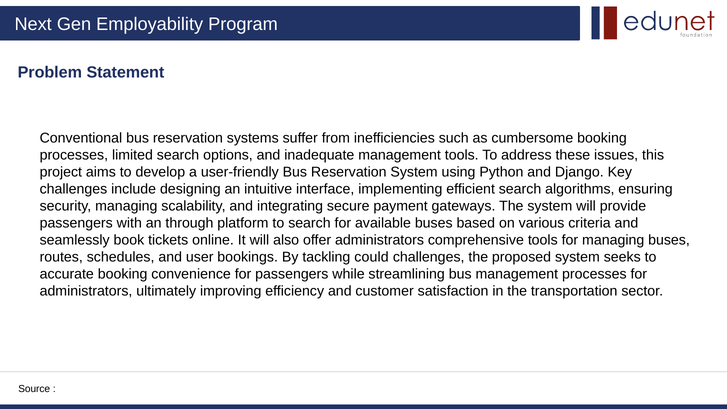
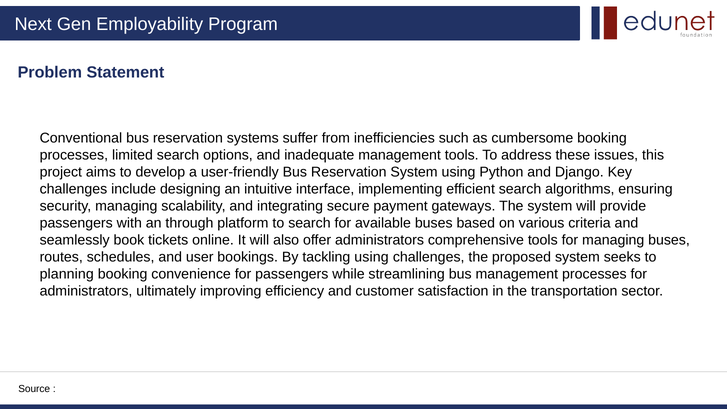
tackling could: could -> using (372, 257)
accurate: accurate -> planning (67, 274)
